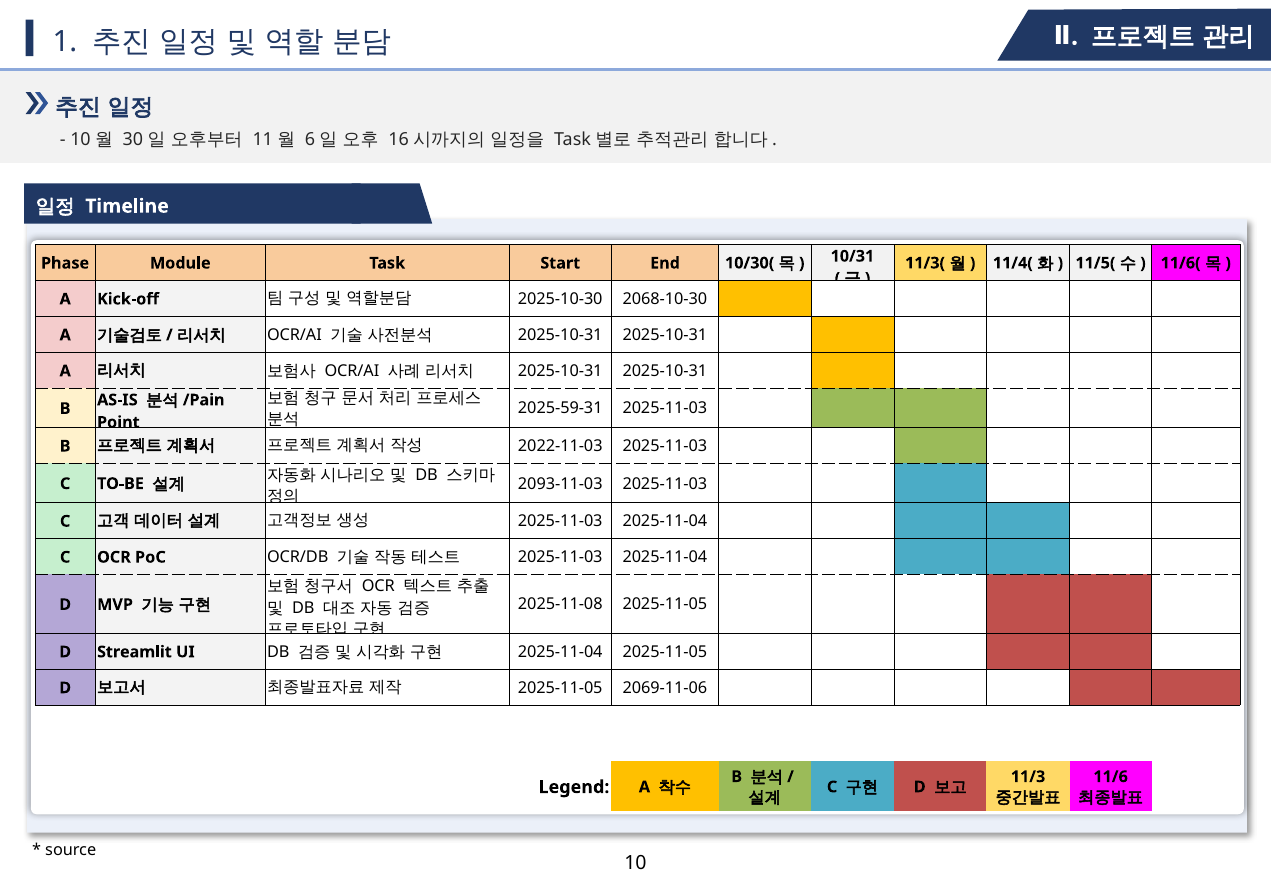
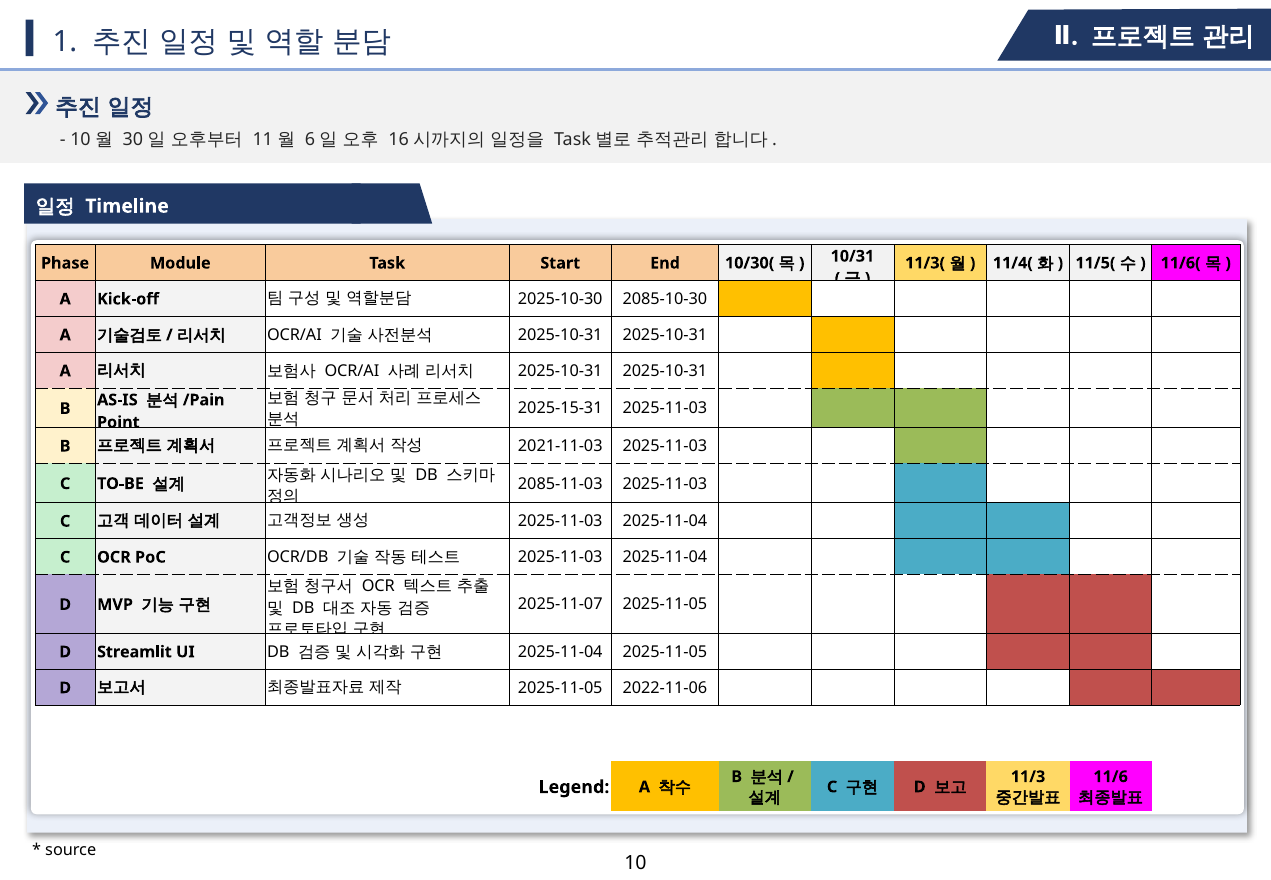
2068-10-30: 2068-10-30 -> 2085-10-30 (665, 299)
2025-59-31: 2025-59-31 -> 2025-15-31 (560, 409)
2022-11-03: 2022-11-03 -> 2021-11-03 (560, 446)
2093-11-03: 2093-11-03 -> 2085-11-03 (560, 484)
2025-11-08: 2025-11-08 -> 2025-11-07 (560, 605)
2069-11-06: 2069-11-06 -> 2022-11-06 (665, 688)
